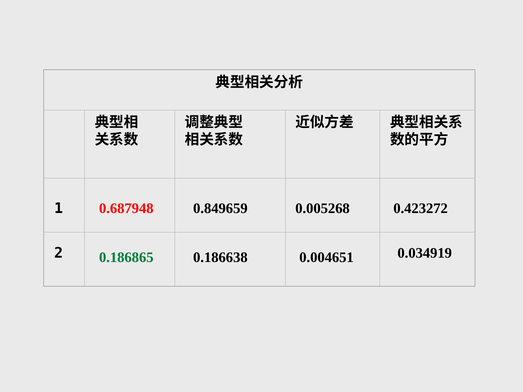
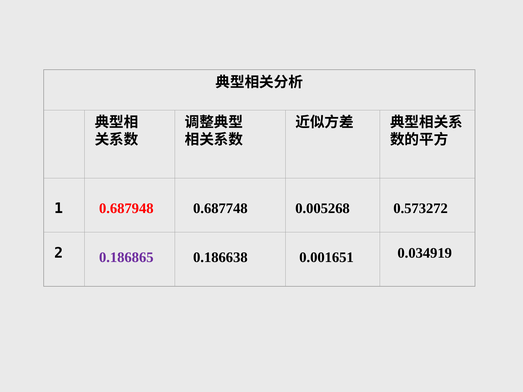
0.849659: 0.849659 -> 0.687748 (220, 208)
0.423272: 0.423272 -> 0.573272 (421, 208)
0.186865 colour: green -> purple (126, 257)
0.004651: 0.004651 -> 0.001651 (327, 257)
